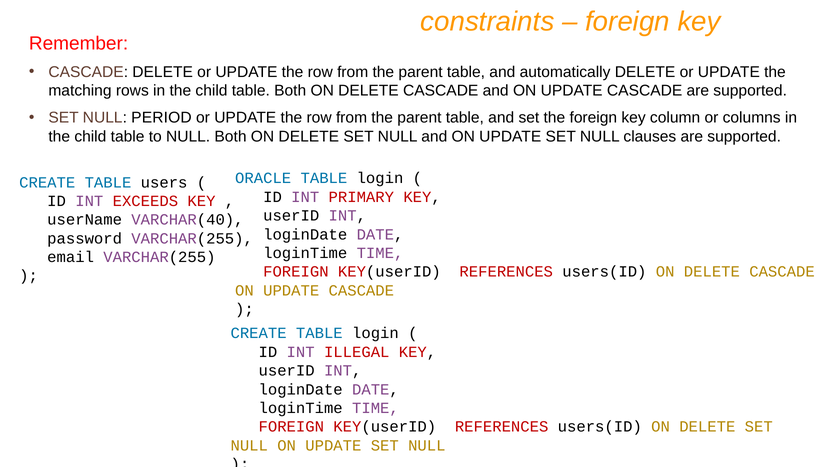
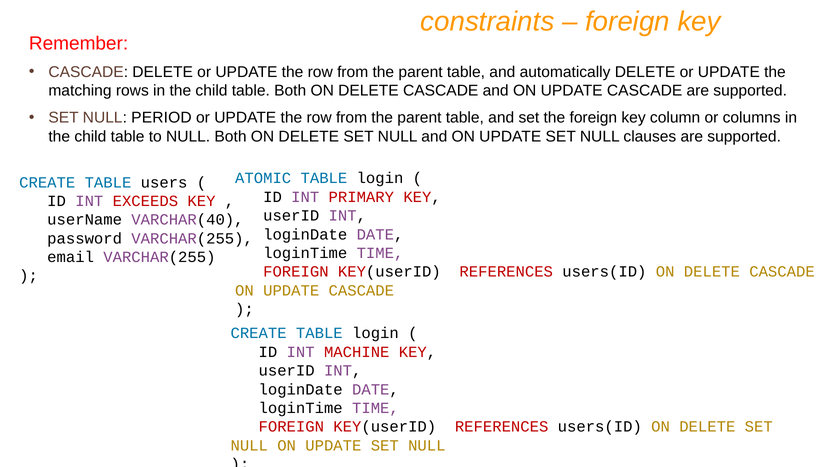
ORACLE: ORACLE -> ATOMIC (263, 178)
ILLEGAL: ILLEGAL -> MACHINE (357, 352)
